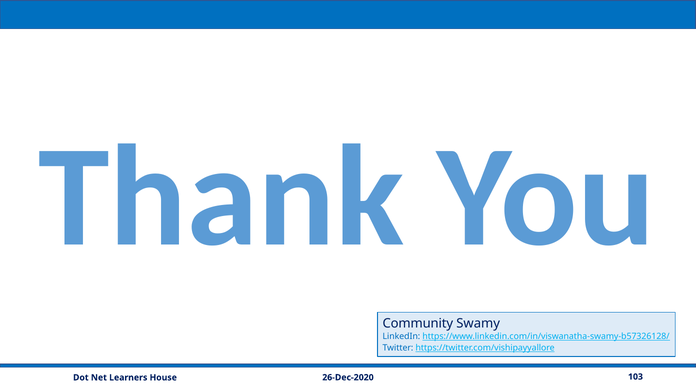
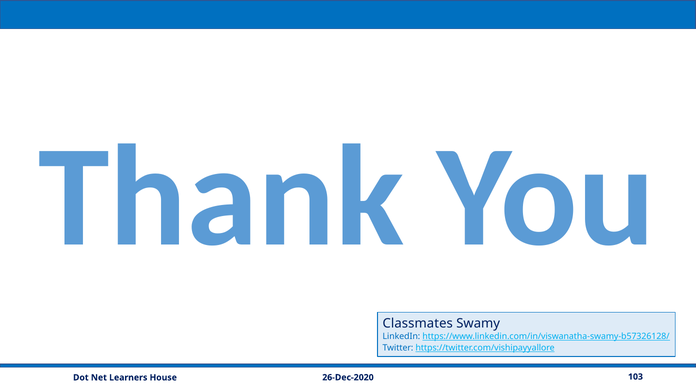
Community: Community -> Classmates (418, 324)
